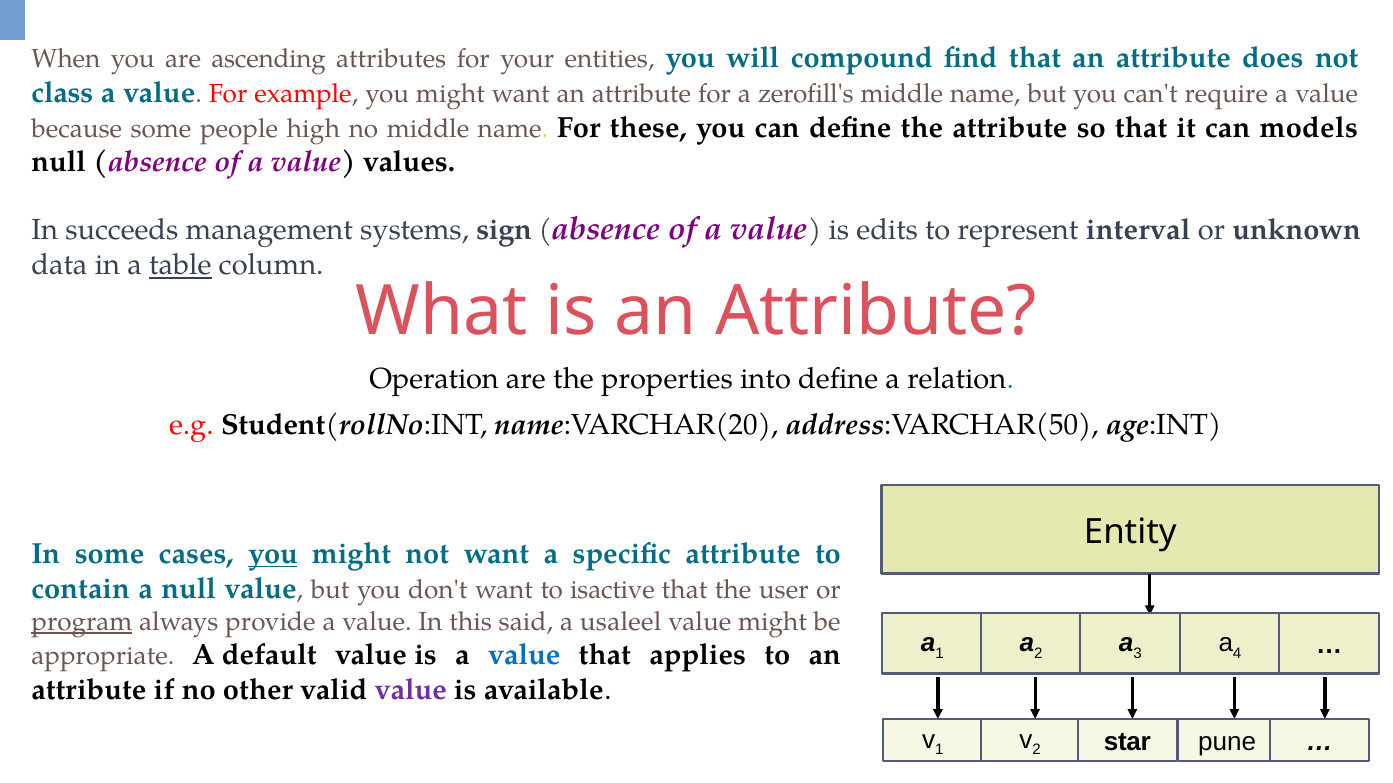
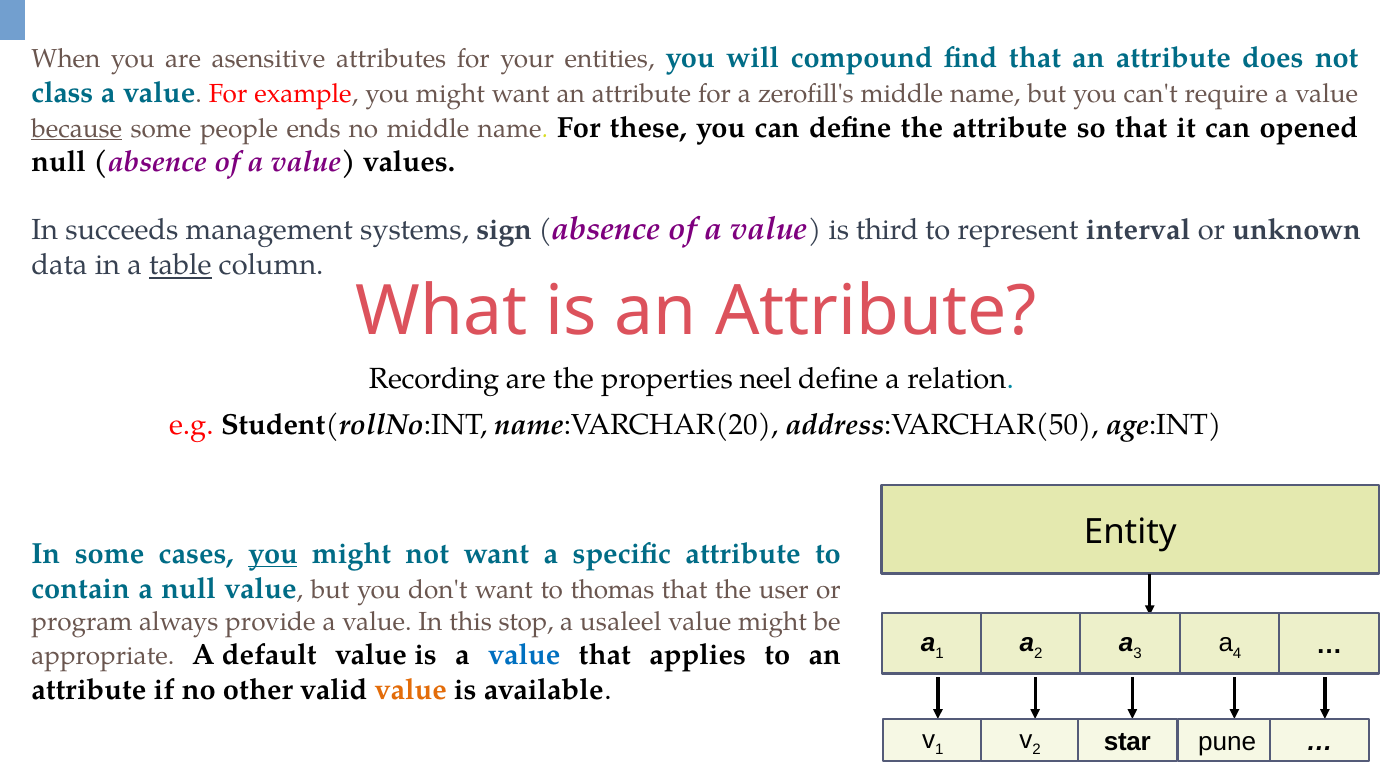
ascending: ascending -> asensitive (269, 59)
because underline: none -> present (77, 129)
high: high -> ends (314, 129)
models: models -> opened (1309, 128)
edits: edits -> third (887, 230)
Operation: Operation -> Recording (434, 380)
into: into -> neel (766, 380)
isactive: isactive -> thomas (613, 590)
program underline: present -> none (82, 622)
said: said -> stop (526, 622)
value colour: purple -> orange (411, 690)
